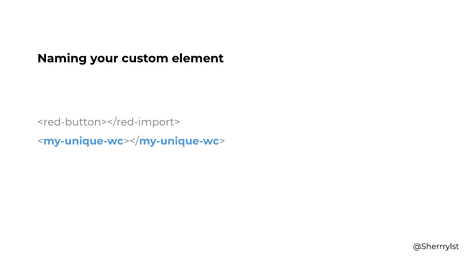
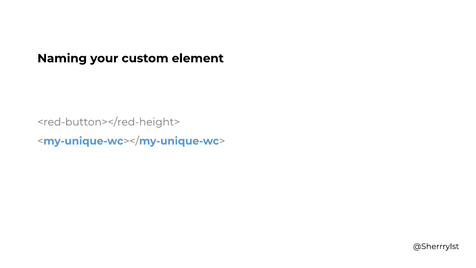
<red-button></red-import>: <red-button></red-import> -> <red-button></red-height> (109, 122)
